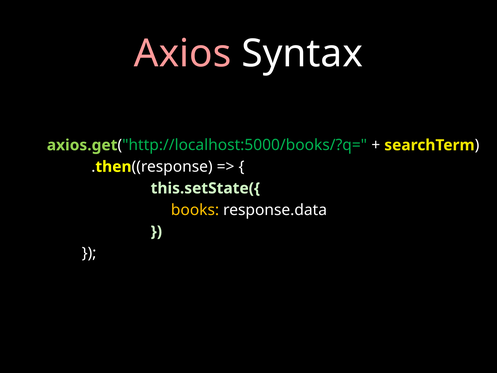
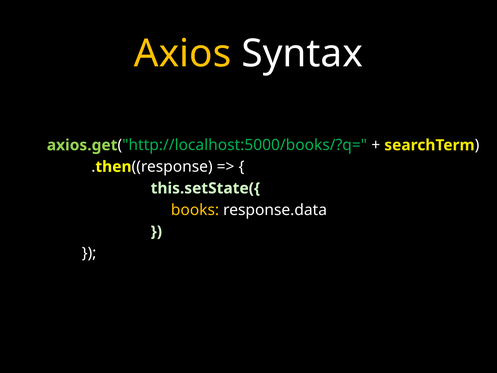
Axios colour: pink -> yellow (183, 54)
